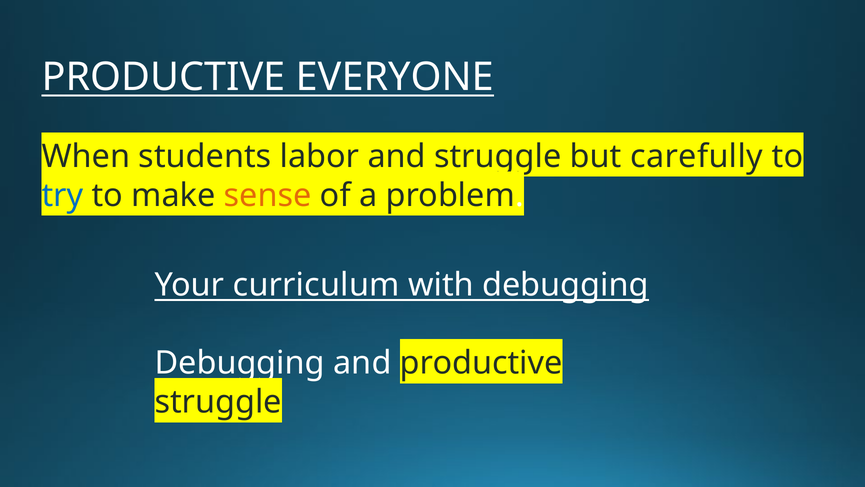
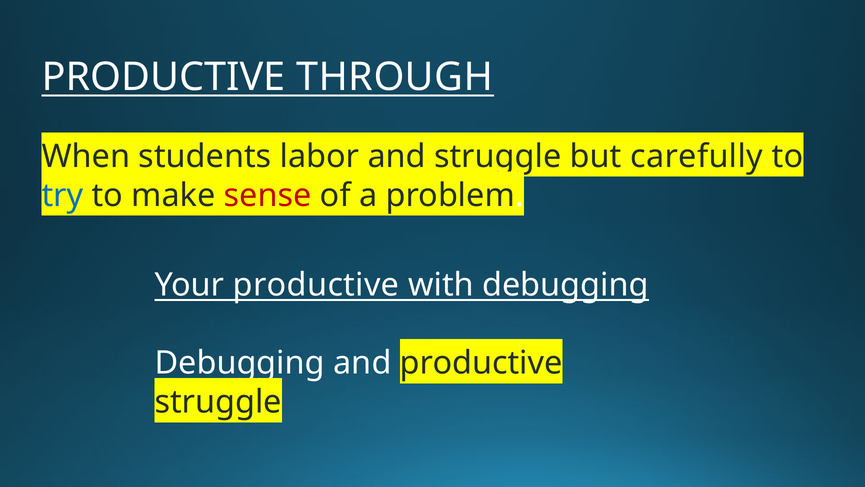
EVERYONE: EVERYONE -> THROUGH (395, 77)
sense colour: orange -> red (268, 195)
Your curriculum: curriculum -> productive (316, 285)
